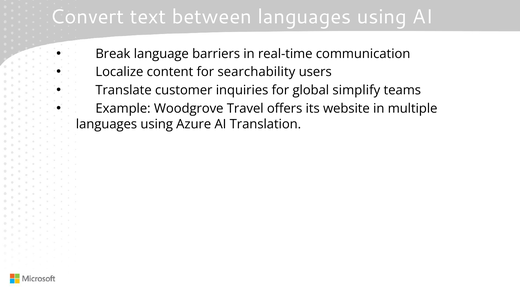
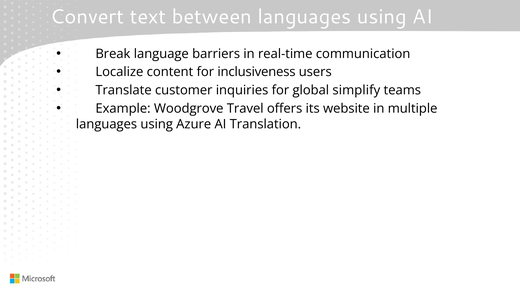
searchability: searchability -> inclusiveness (257, 72)
